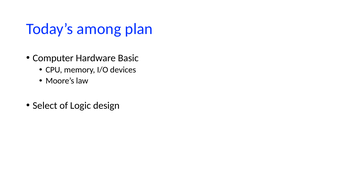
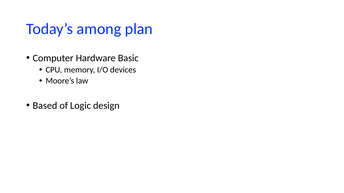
Select: Select -> Based (45, 106)
